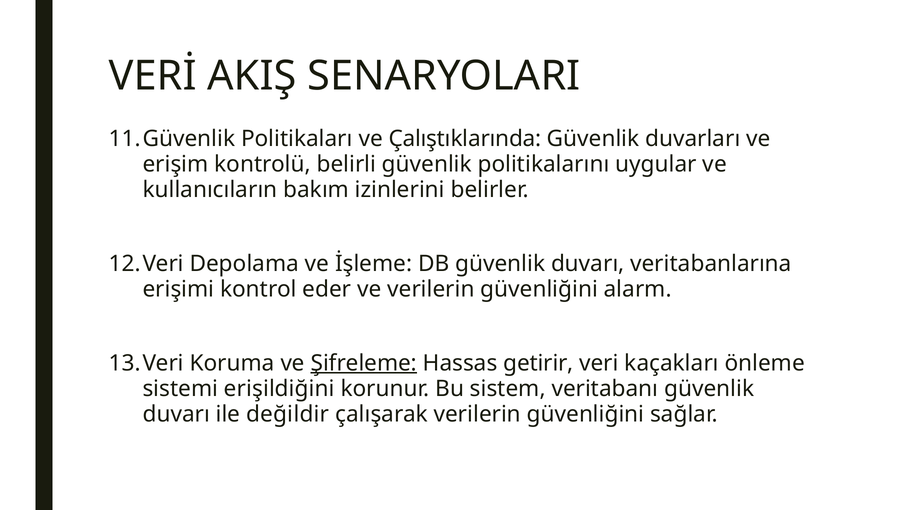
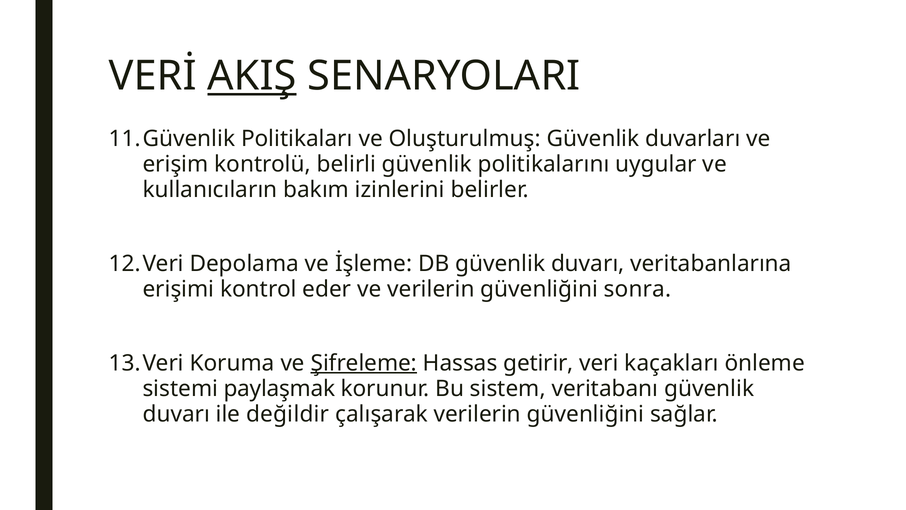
AKIŞ underline: none -> present (252, 76)
Çalıştıklarında: Çalıştıklarında -> Oluşturulmuş (465, 139)
alarm: alarm -> sonra (638, 289)
erişildiğini: erişildiğini -> paylaşmak (279, 388)
